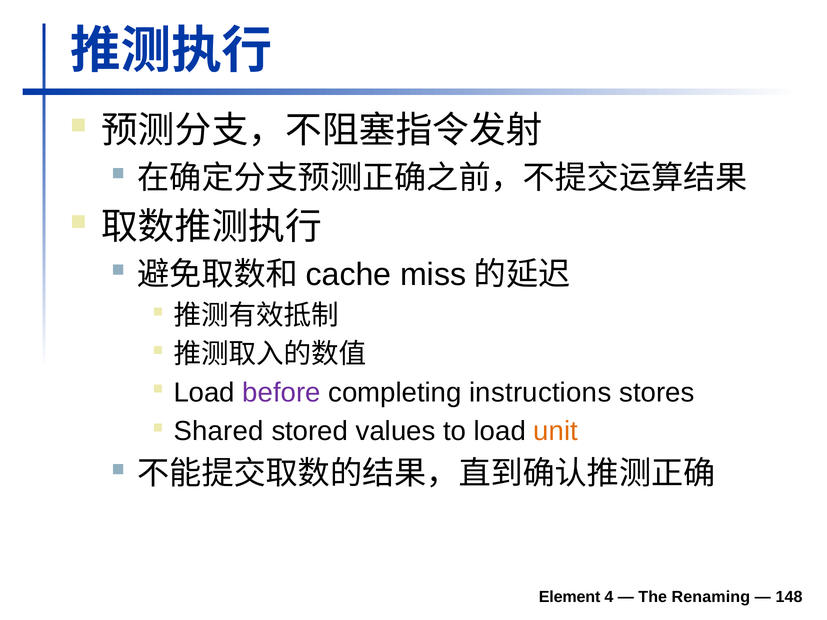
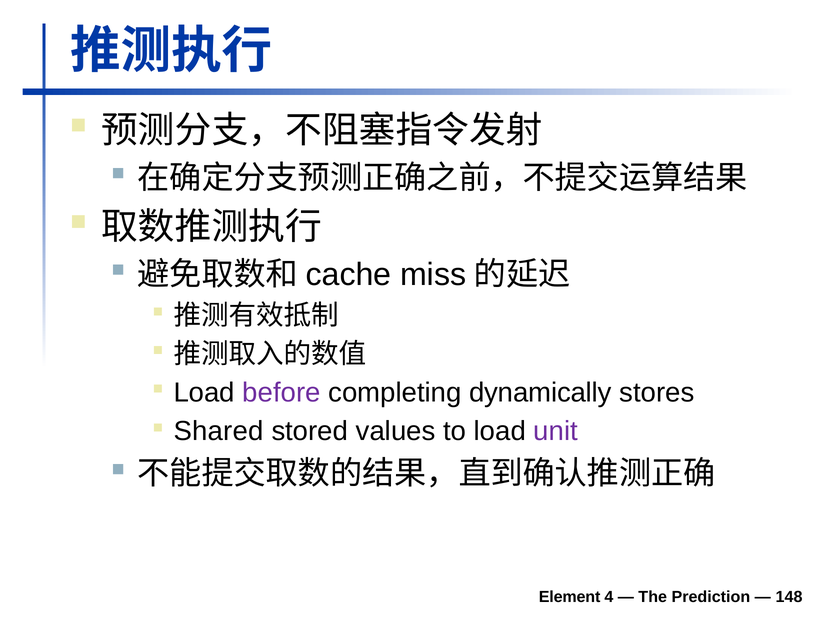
instructions: instructions -> dynamically (540, 393)
unit colour: orange -> purple (556, 431)
Renaming: Renaming -> Prediction (711, 597)
